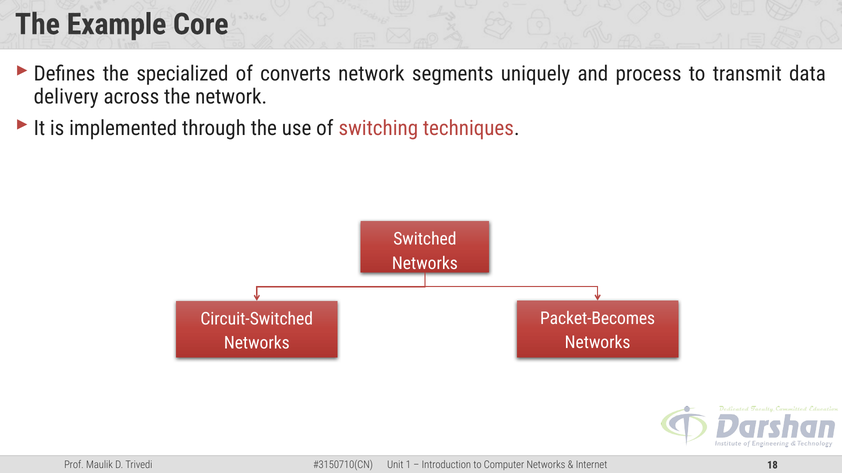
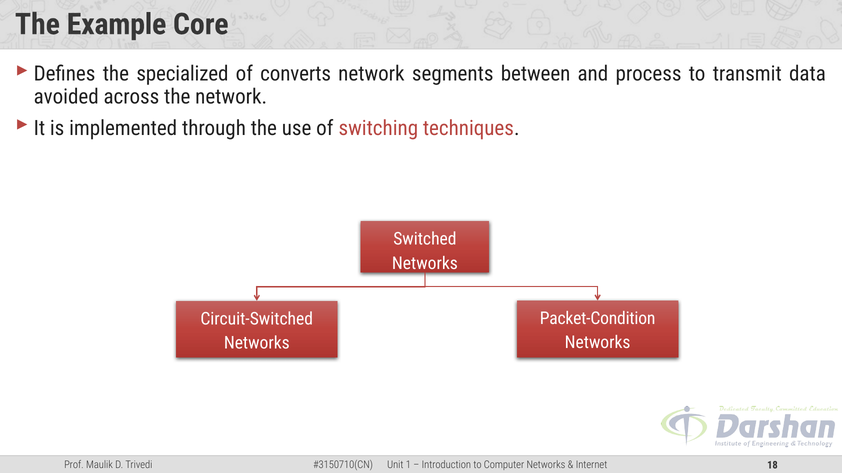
uniquely: uniquely -> between (536, 74)
delivery: delivery -> avoided (66, 97)
Packet-Becomes: Packet-Becomes -> Packet-Condition (598, 319)
